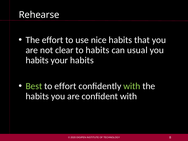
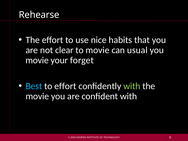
to habits: habits -> movie (98, 50)
habits: habits -> movie (37, 60)
your habits: habits -> forget (82, 60)
Best colour: light green -> light blue (34, 86)
habits: habits -> movie (37, 96)
